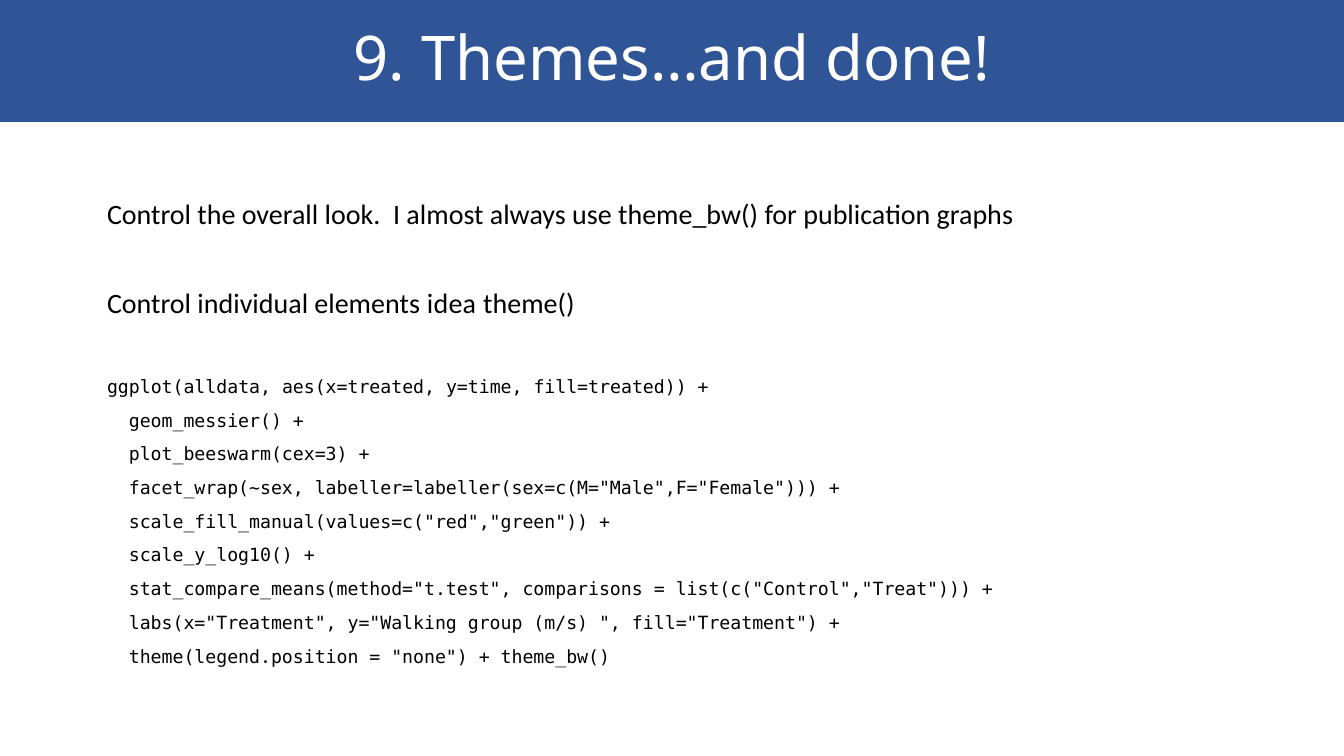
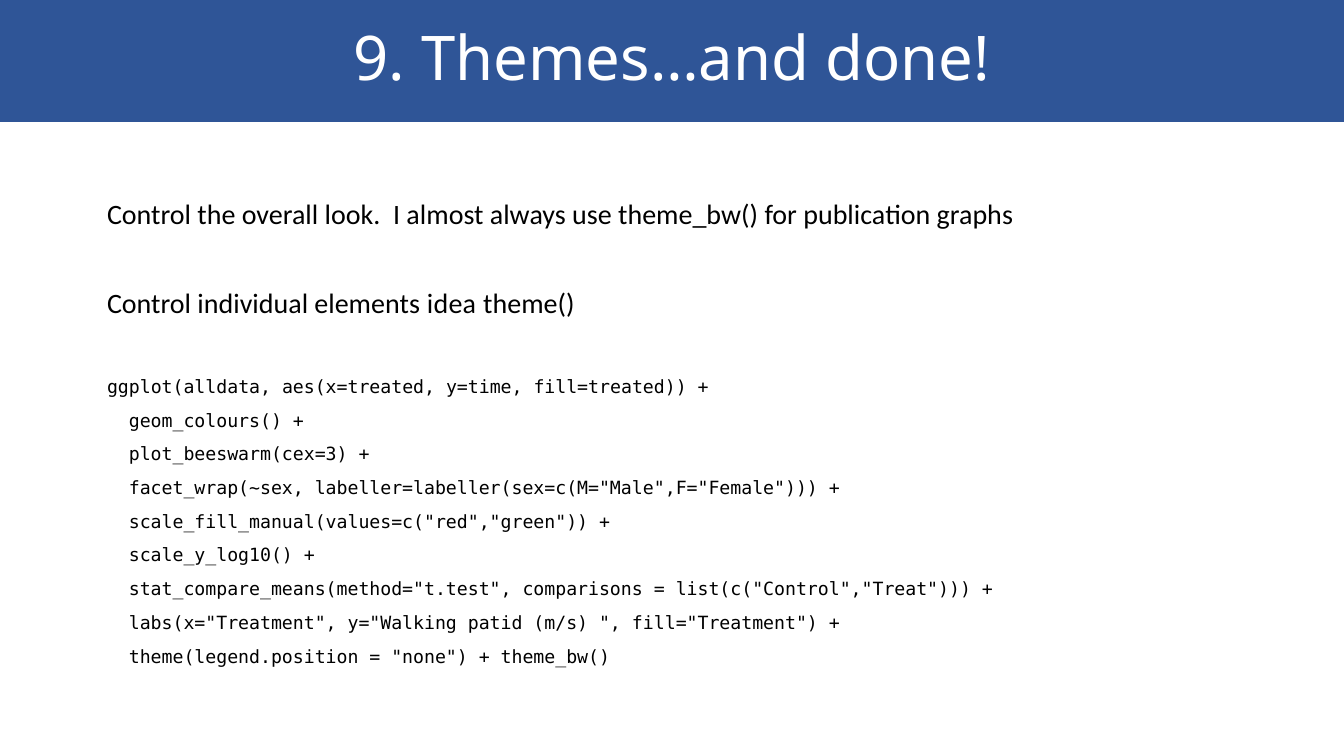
geom_messier(: geom_messier( -> geom_colours( (205, 421)
group: group -> patid (495, 623)
